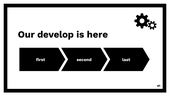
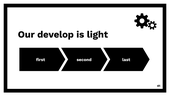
here: here -> light (97, 34)
